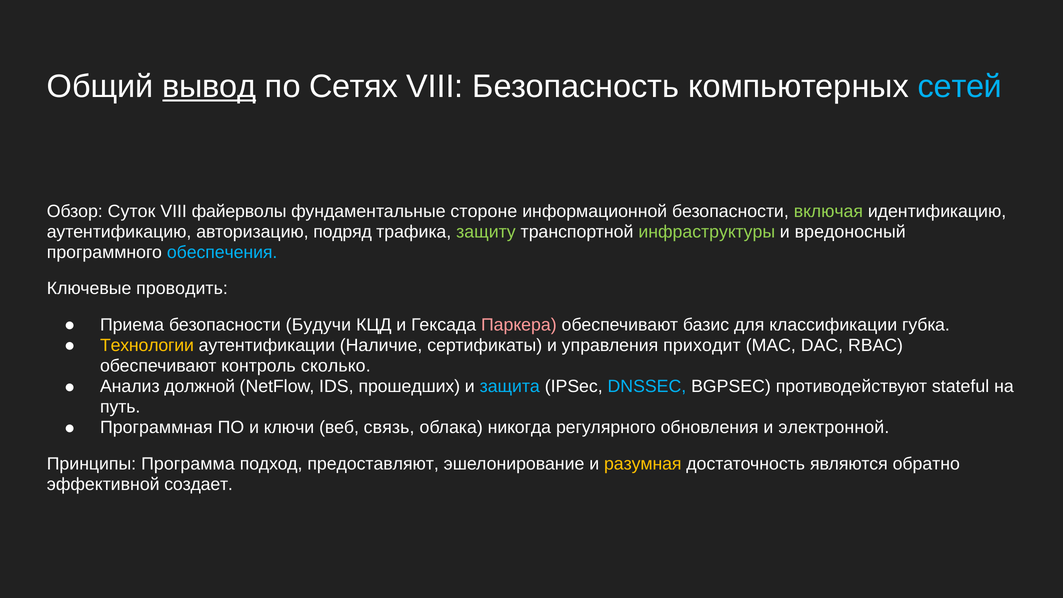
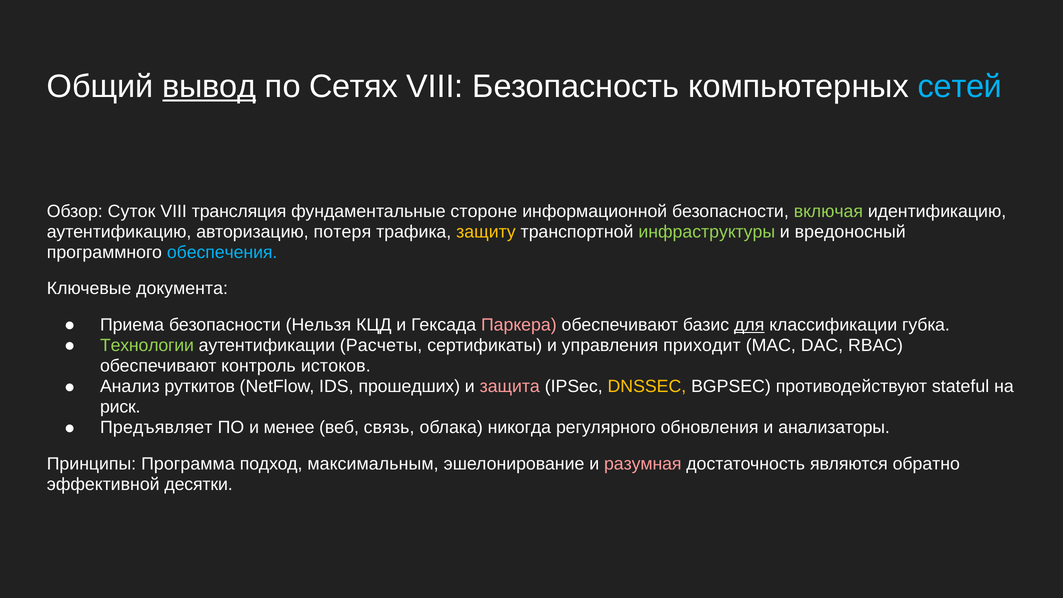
файерволы: файерволы -> трансляция (239, 211)
подряд: подряд -> потеря (342, 232)
защиту colour: light green -> yellow (486, 232)
проводить: проводить -> документа (182, 289)
Будучи: Будучи -> Нельзя (318, 325)
для underline: none -> present (749, 325)
Технологии colour: yellow -> light green (147, 345)
Наличие: Наличие -> Расчеты (381, 345)
сколько: сколько -> истоков (336, 366)
должной: должной -> руткитов (200, 387)
защита colour: light blue -> pink (510, 387)
DNSSEC colour: light blue -> yellow (647, 387)
путь: путь -> риск (120, 407)
Программная: Программная -> Предъявляет (156, 428)
ключи: ключи -> менее (289, 428)
электронной: электронной -> анализаторы (834, 428)
предоставляют: предоставляют -> максимальным (373, 464)
разумная colour: yellow -> pink (643, 464)
создает: создает -> десятки (199, 484)
